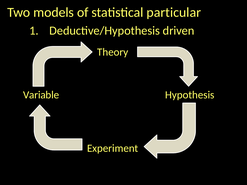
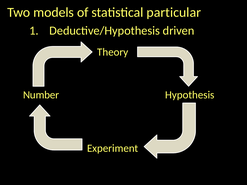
Variable: Variable -> Number (41, 95)
